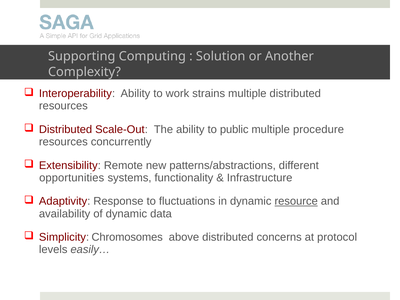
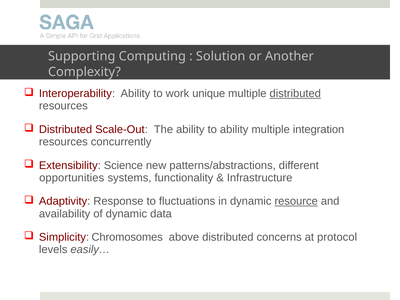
strains: strains -> unique (209, 94)
distributed underline: none -> present (295, 94)
to public: public -> ability (234, 129)
procedure: procedure -> integration (319, 129)
Remote: Remote -> Science (123, 165)
